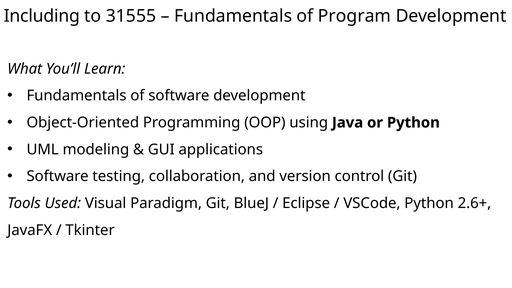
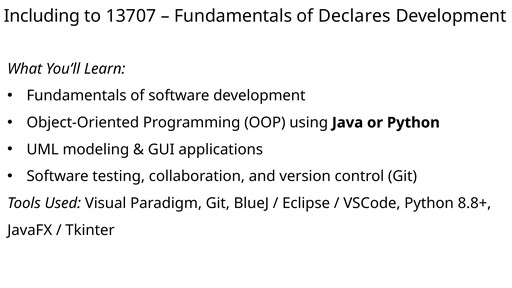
31555: 31555 -> 13707 (131, 16)
Program: Program -> Declares (354, 16)
2.6+: 2.6+ -> 8.8+ (474, 203)
